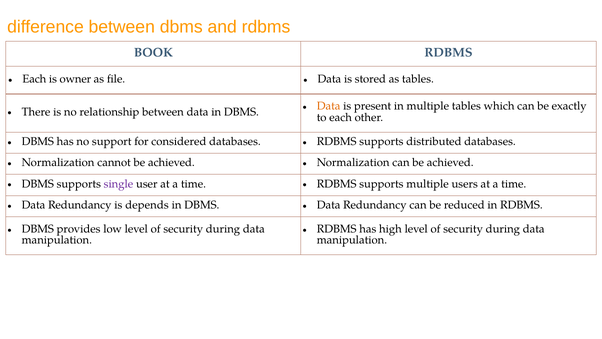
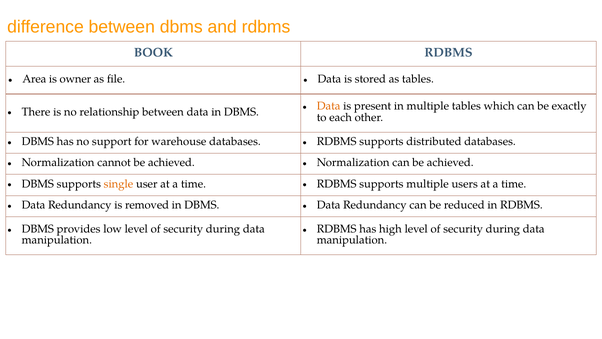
Each: Each -> Area (34, 79)
considered: considered -> warehouse (179, 141)
single colour: purple -> orange (119, 184)
depends: depends -> removed (147, 205)
